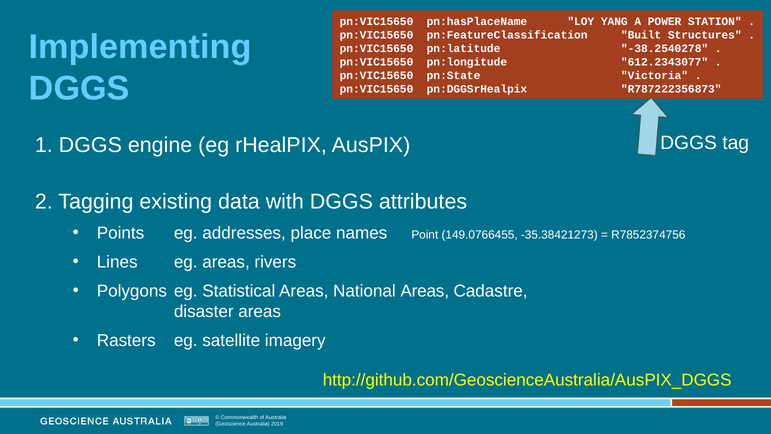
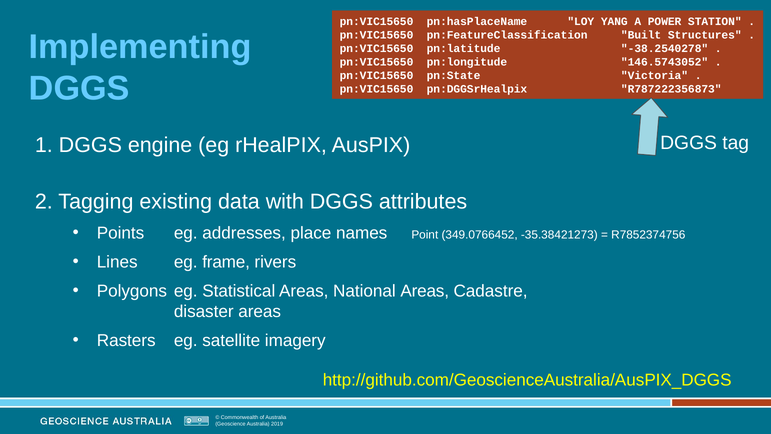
612.2343077: 612.2343077 -> 146.5743052 (665, 62)
149.0766455: 149.0766455 -> 349.0766452 (480, 234)
eg areas: areas -> frame (226, 262)
